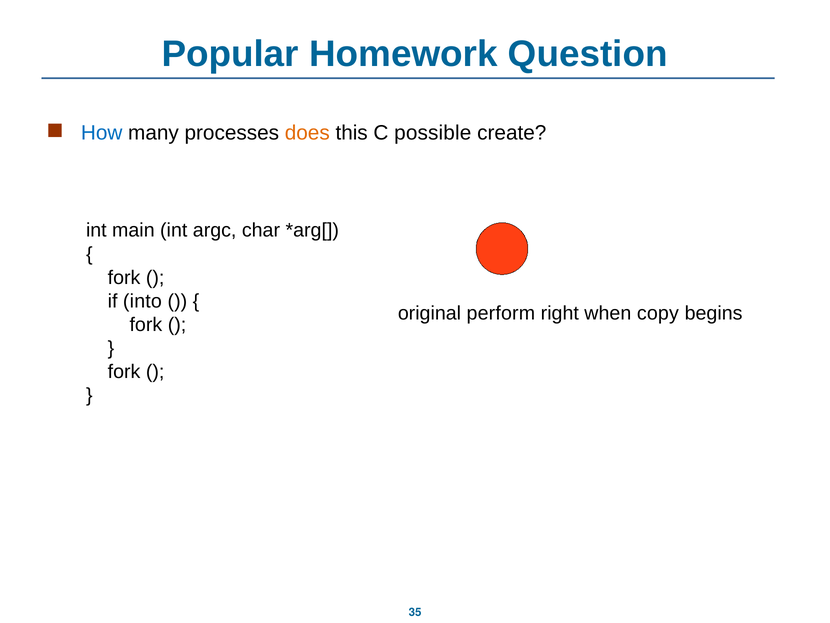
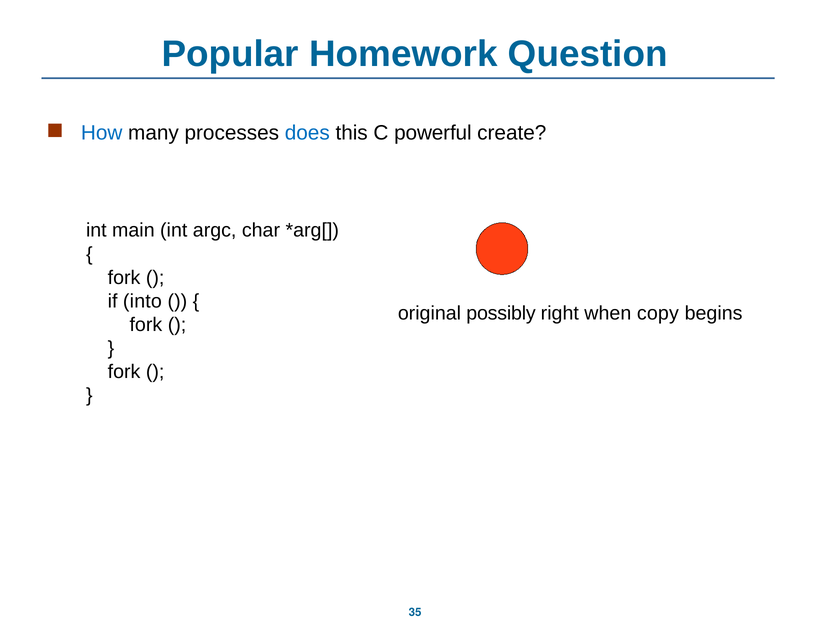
does colour: orange -> blue (307, 133)
possible: possible -> powerful (433, 133)
perform: perform -> possibly (501, 313)
